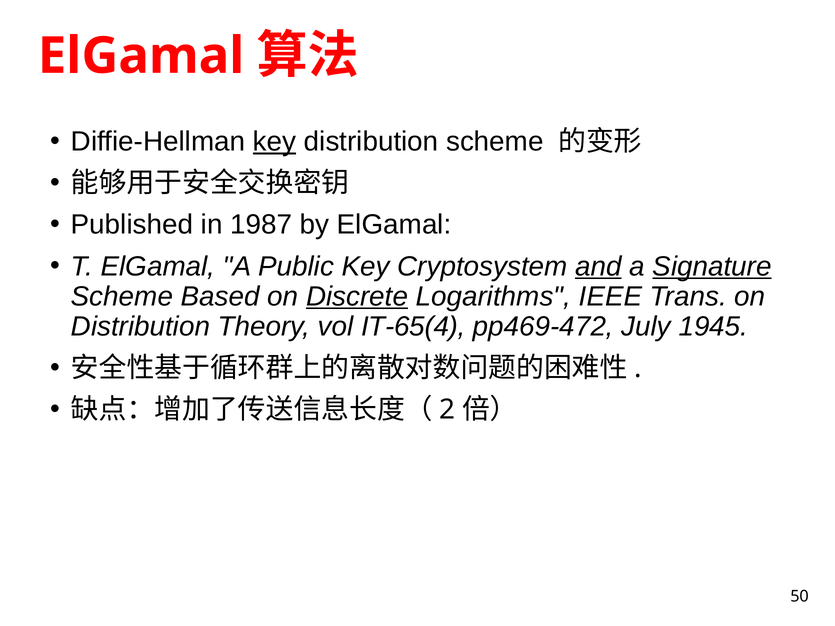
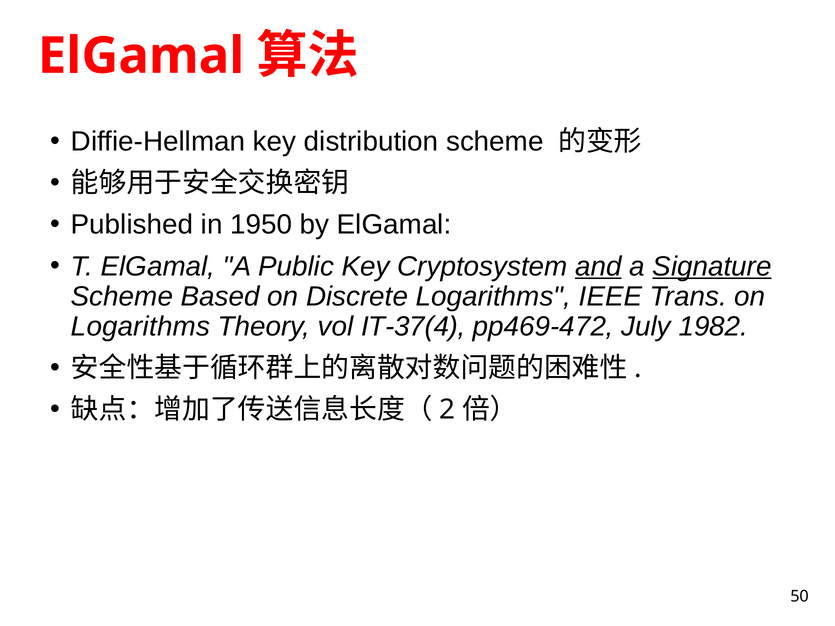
key underline: present -> none (274, 142)
1987: 1987 -> 1950 (261, 225)
Discrete underline: present -> none (357, 297)
Distribution: Distribution -> Logarithms (140, 327)
IT-65(4: IT-65(4 -> IT-37(4 (413, 327)
1945: 1945 -> 1982 (713, 327)
